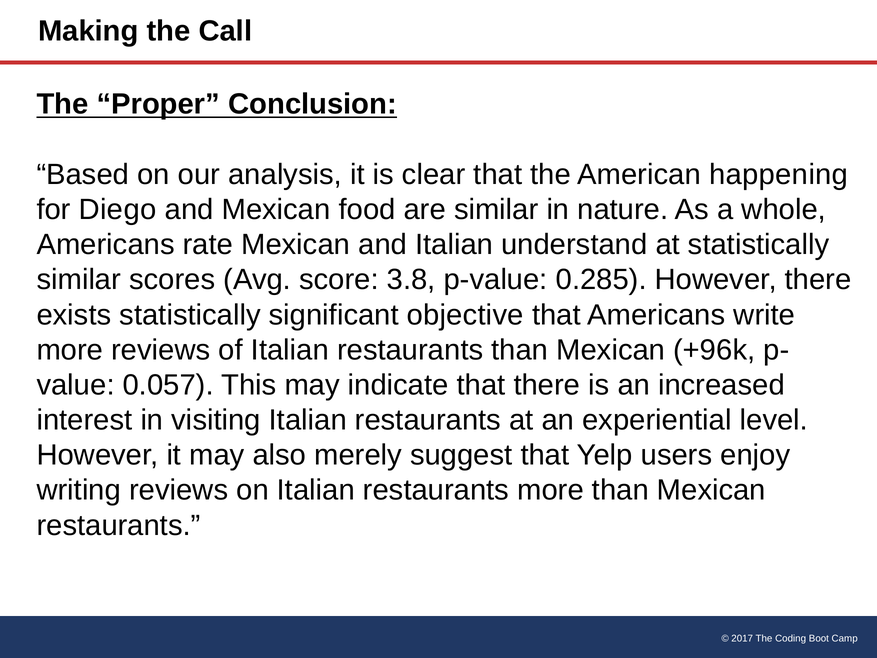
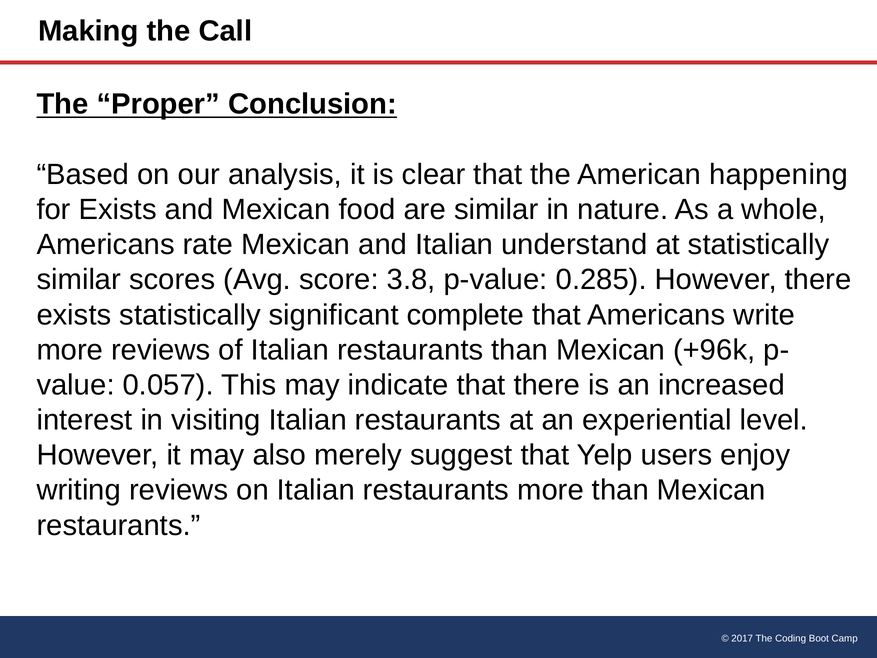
for Diego: Diego -> Exists (118, 209)
objective: objective -> complete (466, 315)
